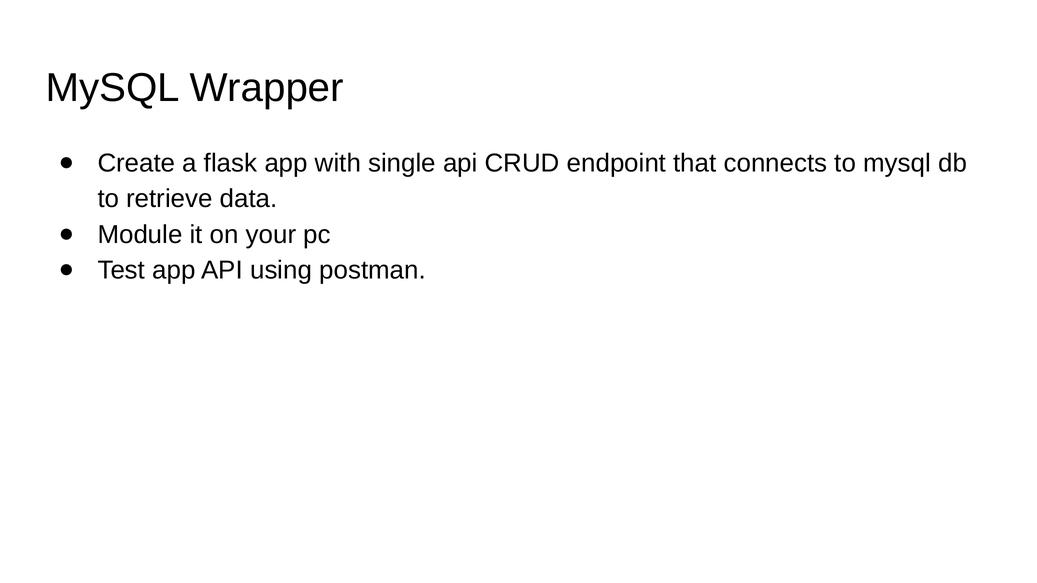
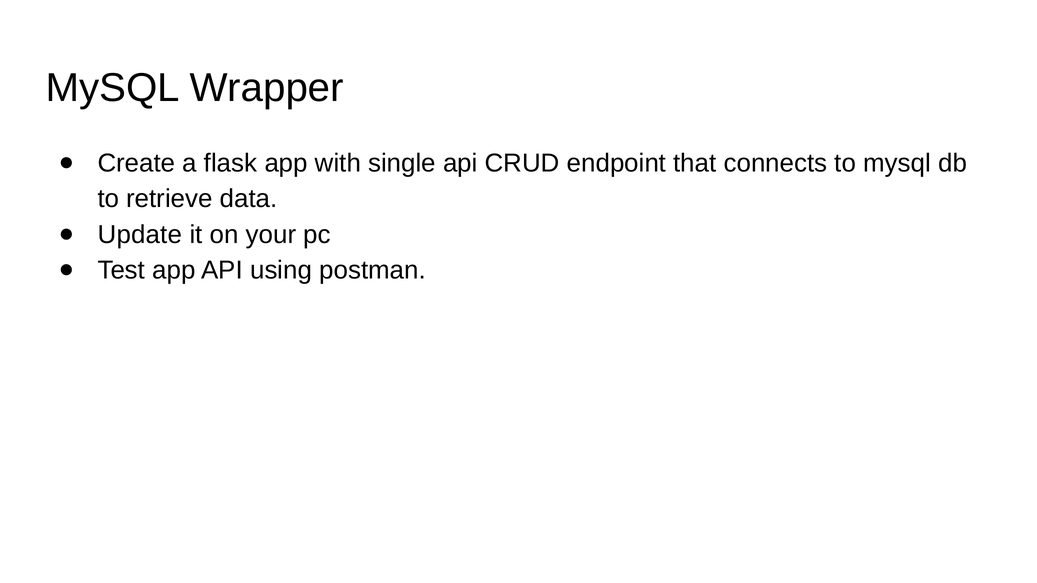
Module: Module -> Update (140, 235)
